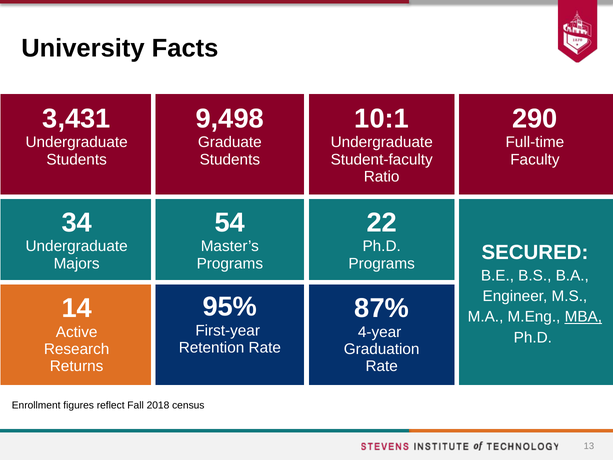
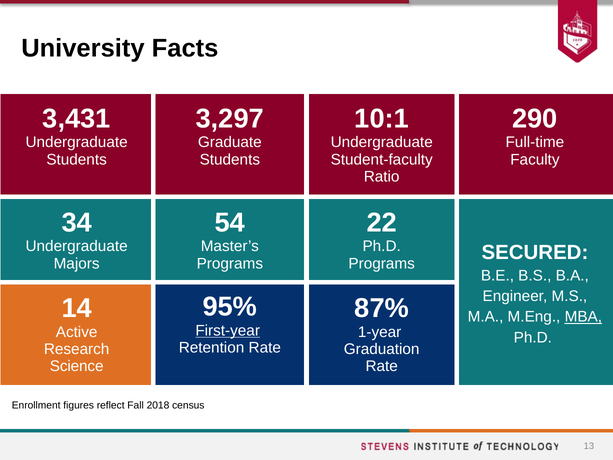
9,498: 9,498 -> 3,297 (230, 119)
First-year underline: none -> present (228, 330)
4-year: 4-year -> 1-year (380, 332)
Returns: Returns -> Science (77, 366)
